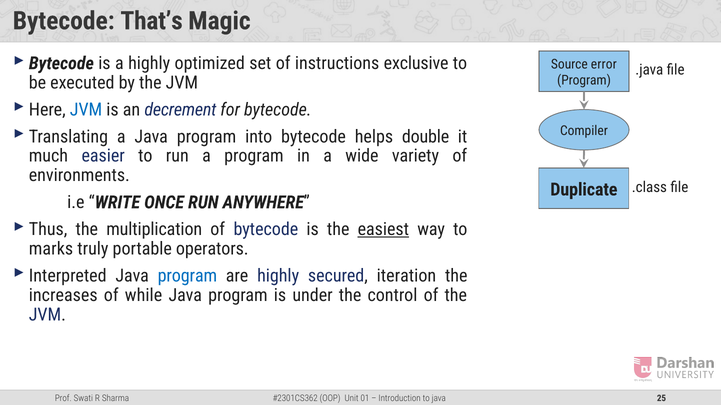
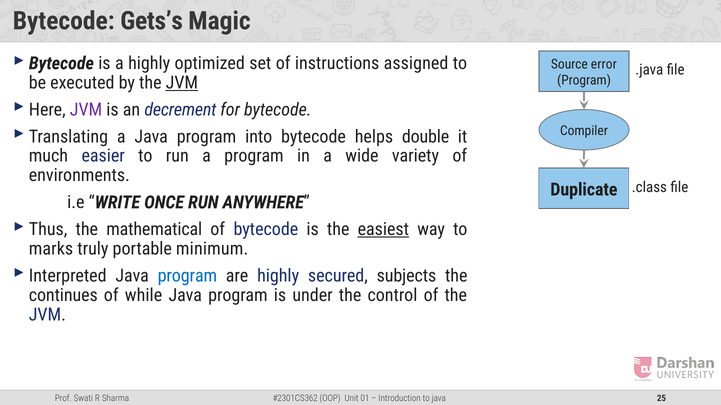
That’s: That’s -> Gets’s (152, 21)
exclusive: exclusive -> assigned (416, 63)
JVM underline: none -> present (182, 83)
JVM colour: blue -> purple (86, 110)
multiplication: multiplication -> mathematical (154, 230)
operators: operators -> minimum (212, 249)
iteration: iteration -> subjects (406, 276)
increases: increases -> continues (63, 296)
